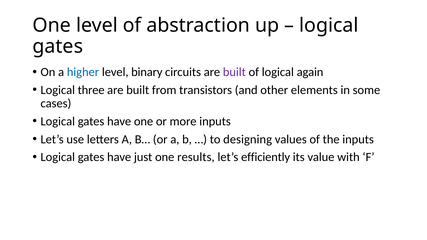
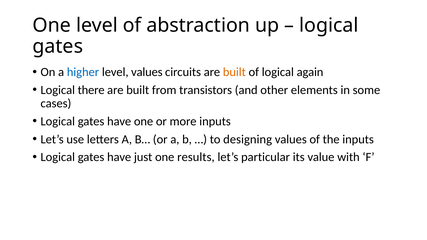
level binary: binary -> values (147, 72)
built colour: purple -> orange (234, 72)
three: three -> there (91, 90)
efficiently: efficiently -> particular (266, 157)
